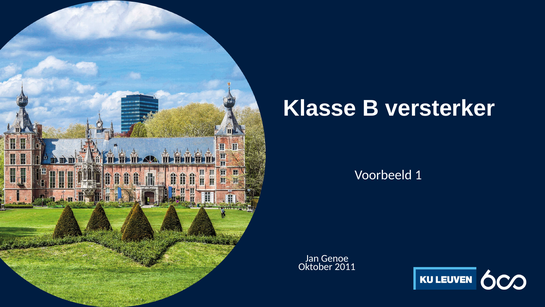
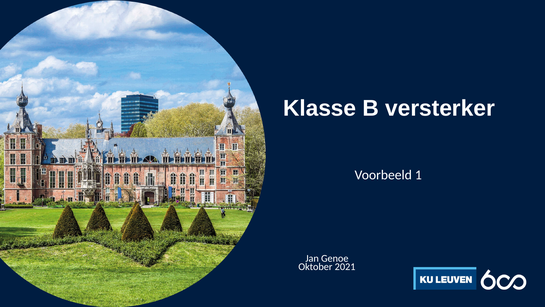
2011: 2011 -> 2021 (345, 266)
